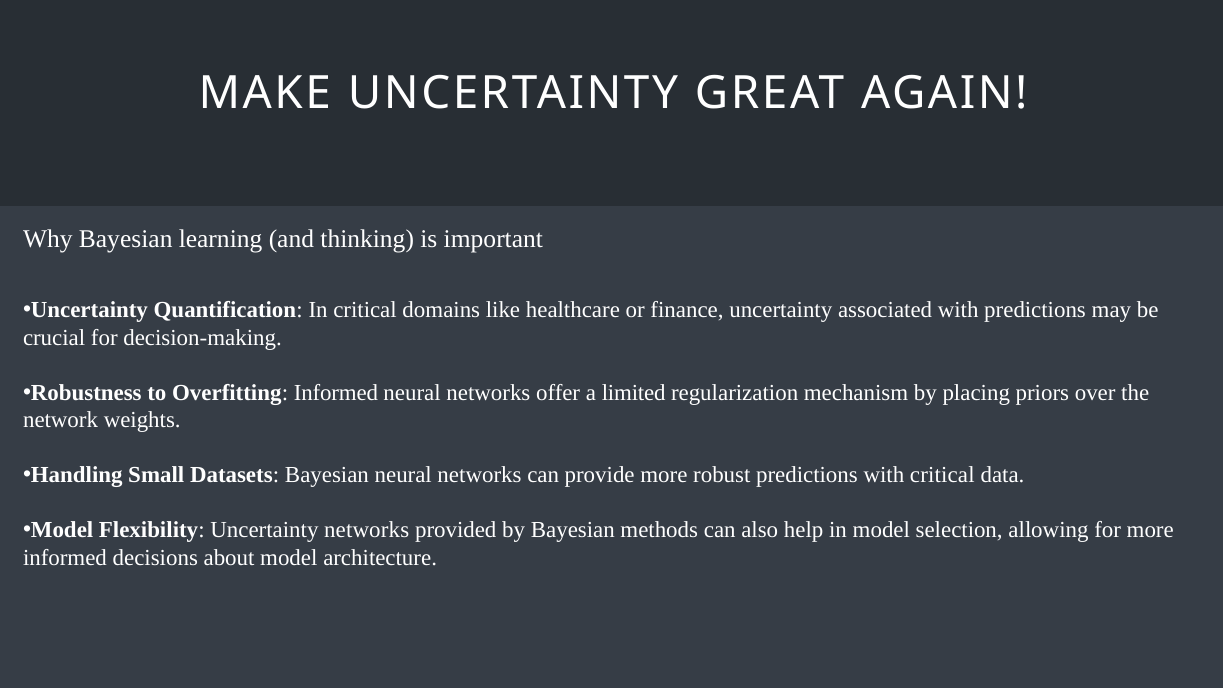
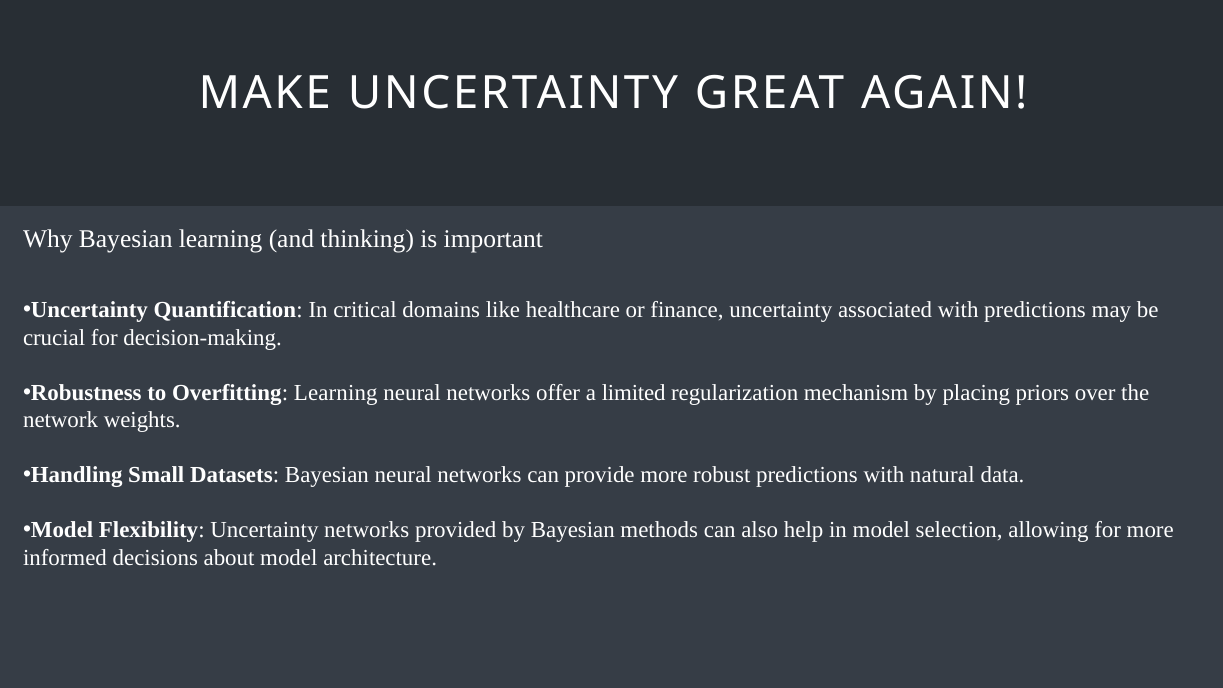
Overfitting Informed: Informed -> Learning (336, 393)
with critical: critical -> natural (942, 475)
